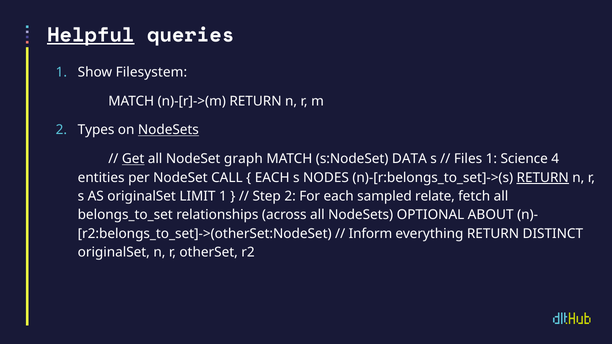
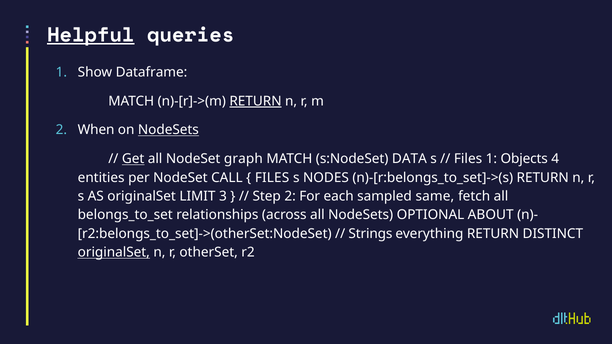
Filesystem: Filesystem -> Dataframe (151, 72)
RETURN underline: none -> present (255, 101)
Types: Types -> When (96, 130)
Science: Science -> Objects (524, 159)
EACH: EACH -> FILES (272, 178)
RETURN underline: present -> none (543, 178)
LIMIT 1: 1 -> 3 (223, 196)
relate: relate -> same (435, 196)
Inform: Inform -> Strings (370, 234)
originalSet underline: none -> present (114, 253)
